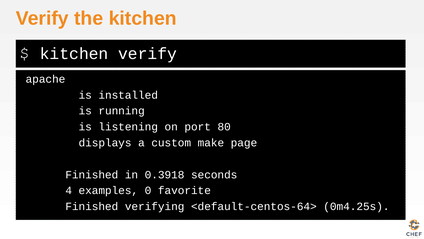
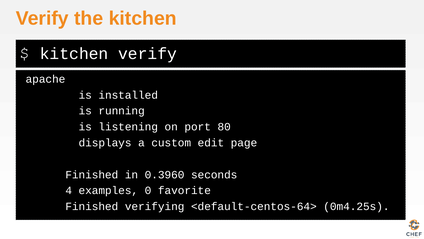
make: make -> edit (211, 143)
0.3918: 0.3918 -> 0.3960 (165, 174)
